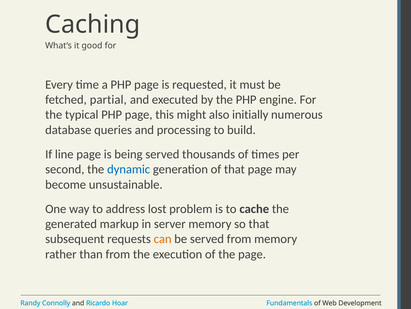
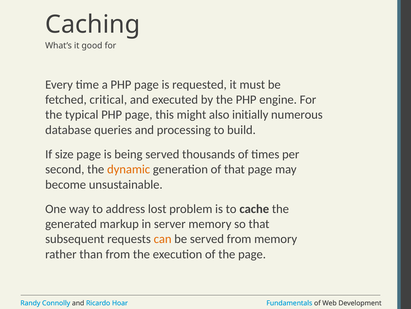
partial: partial -> critical (108, 99)
line: line -> size (64, 154)
dynamic colour: blue -> orange (129, 169)
